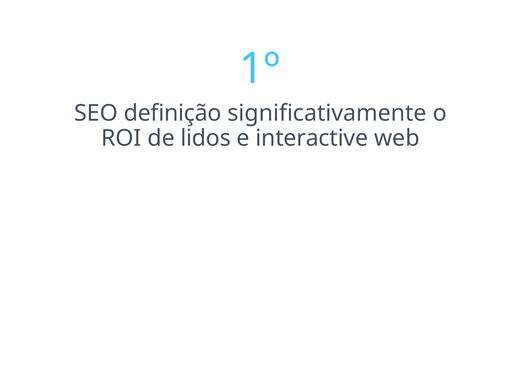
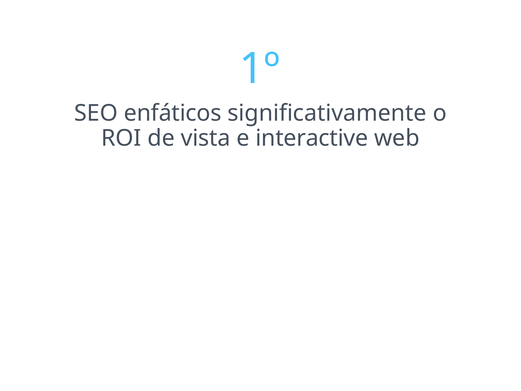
definição: definição -> enfáticos (173, 113)
lidos: lidos -> vista (206, 138)
